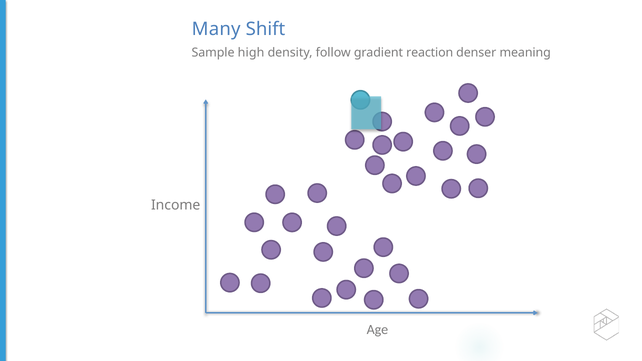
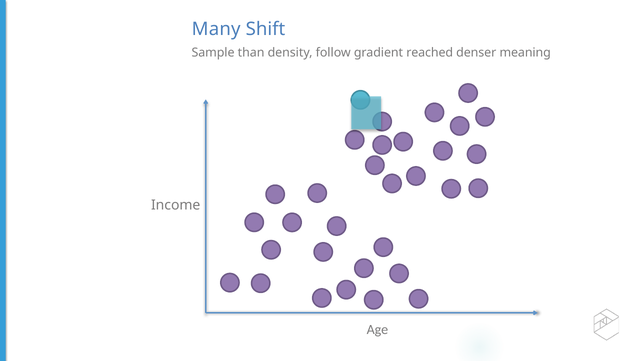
high: high -> than (251, 52)
reaction: reaction -> reached (430, 52)
